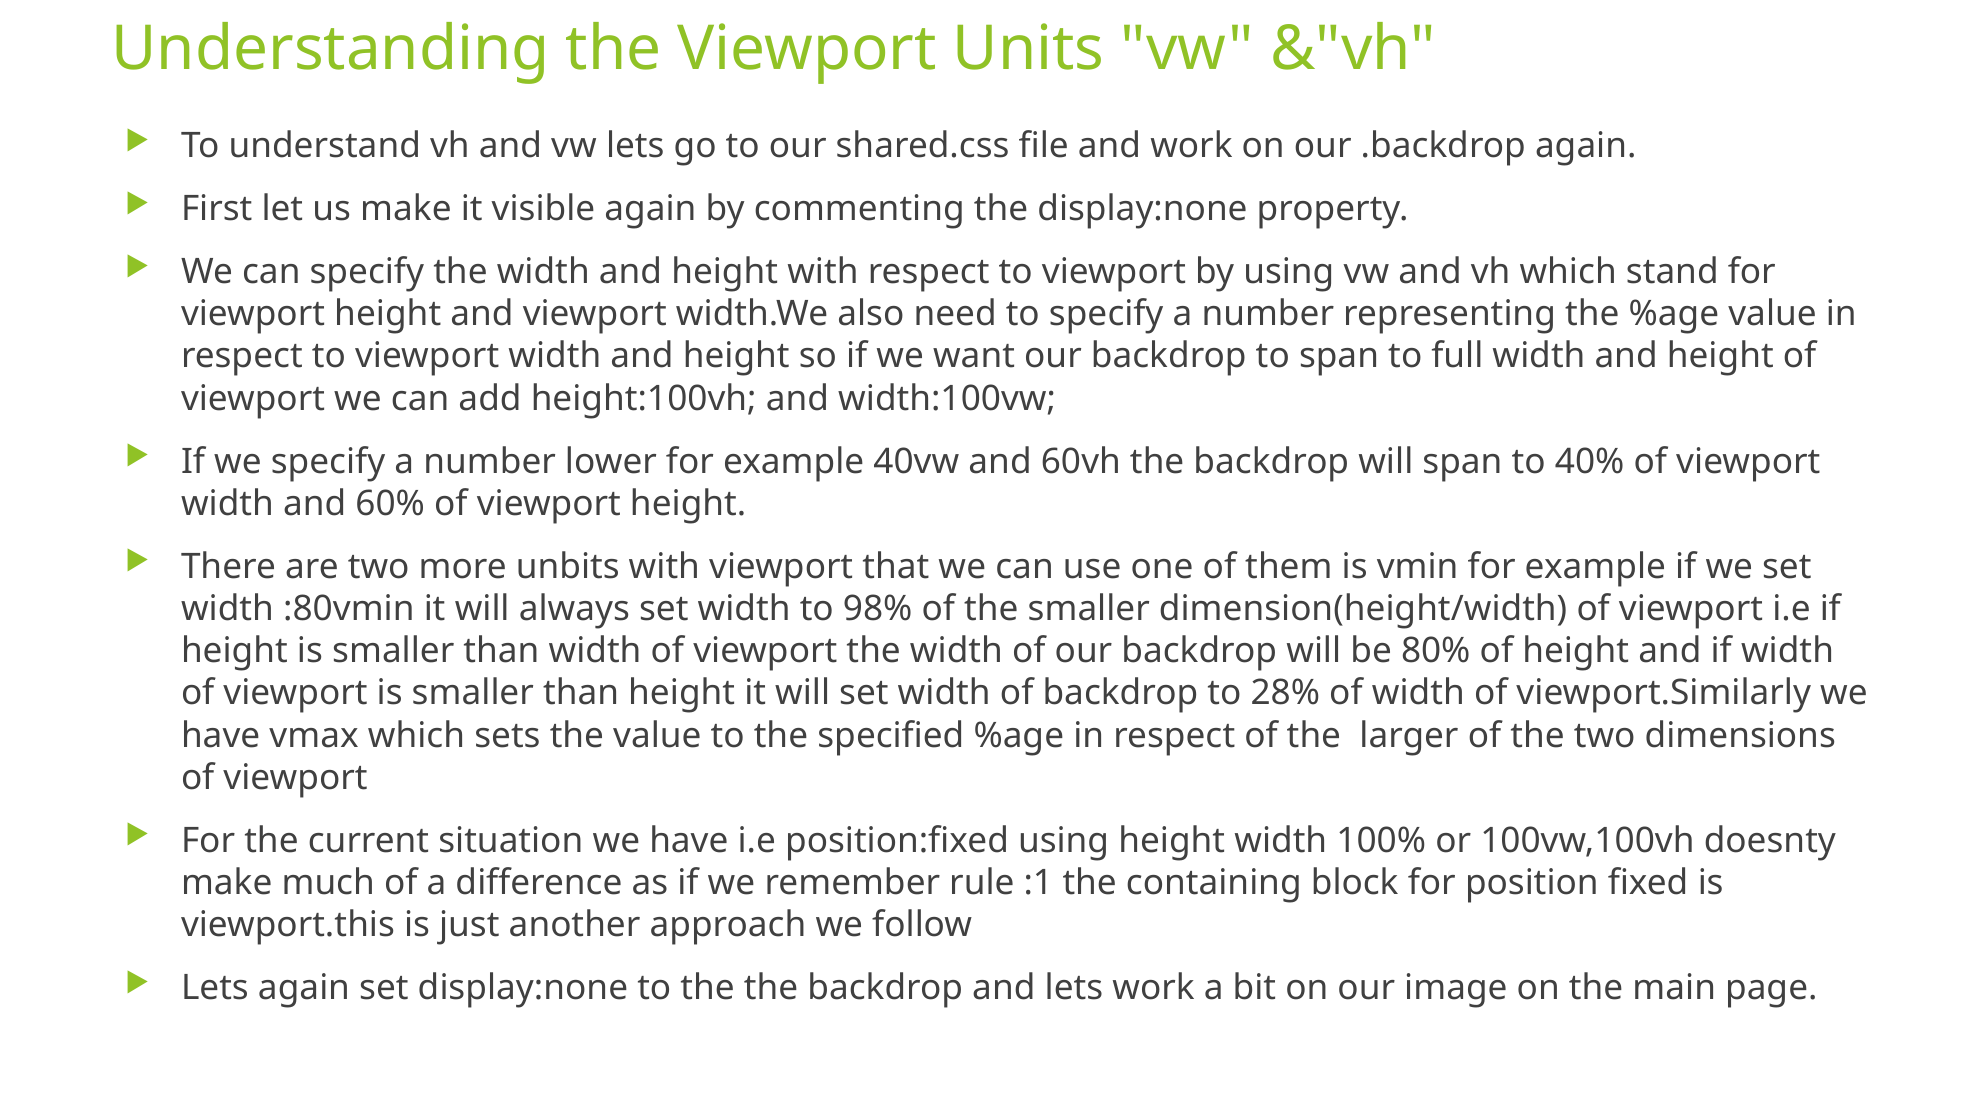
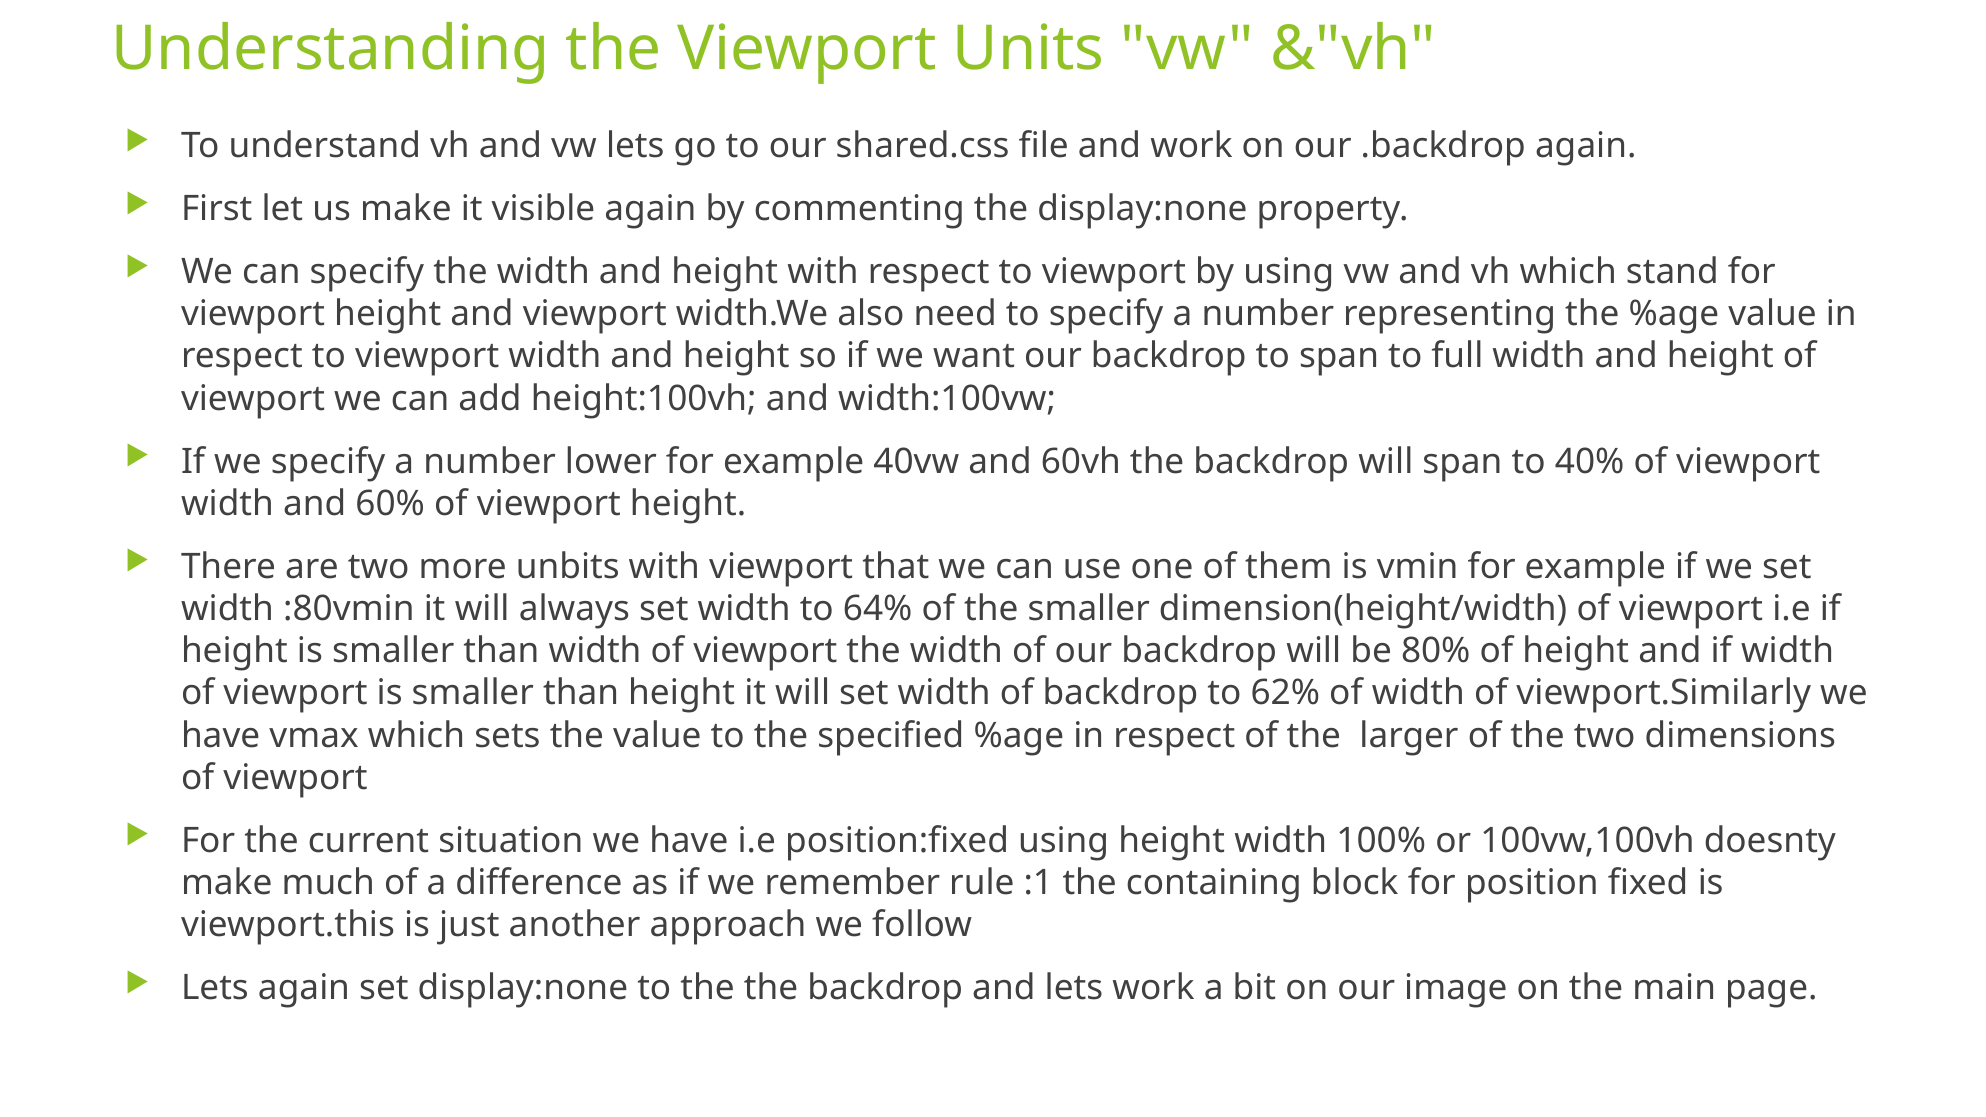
98%: 98% -> 64% (878, 609)
28%: 28% -> 62% (1285, 693)
